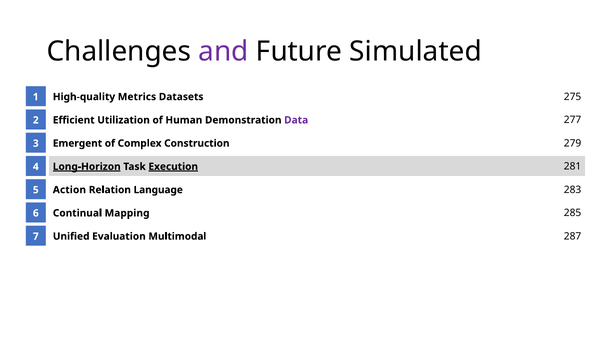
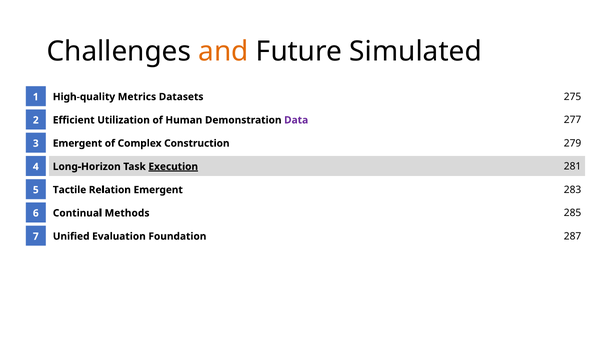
and colour: purple -> orange (224, 51)
Long-Horizon underline: present -> none (87, 166)
Action: Action -> Tactile (70, 190)
Relation Language: Language -> Emergent (158, 190)
Mapping: Mapping -> Methods (127, 213)
Multimodal: Multimodal -> Foundation (177, 236)
